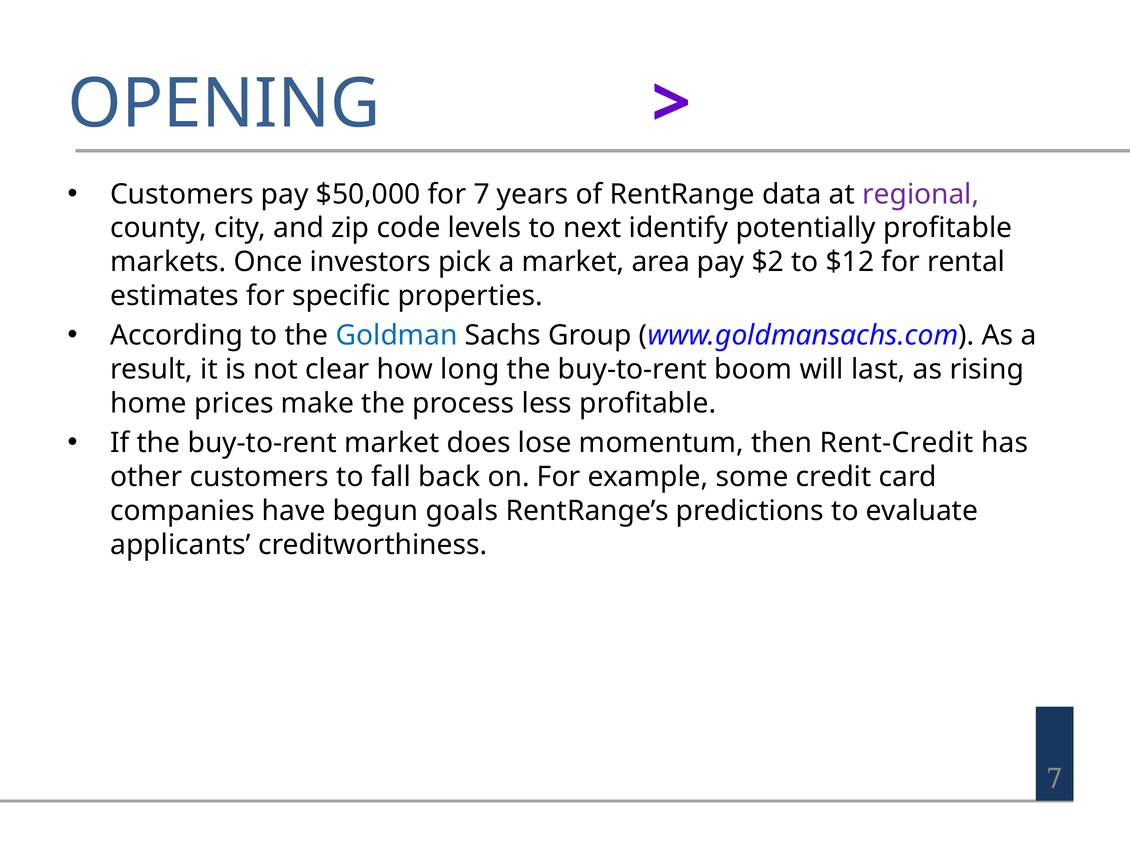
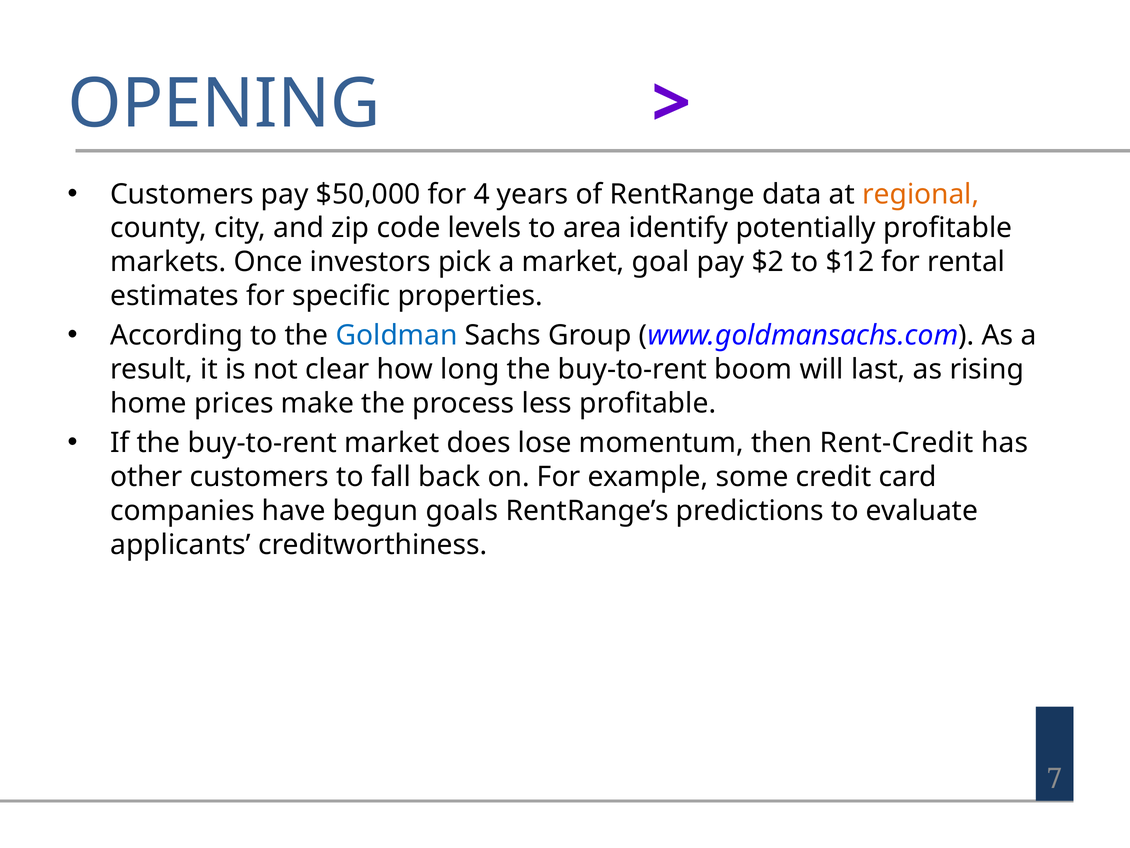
for 7: 7 -> 4 (482, 194)
regional colour: purple -> orange (921, 194)
next: next -> area (593, 228)
area: area -> goal (661, 262)
